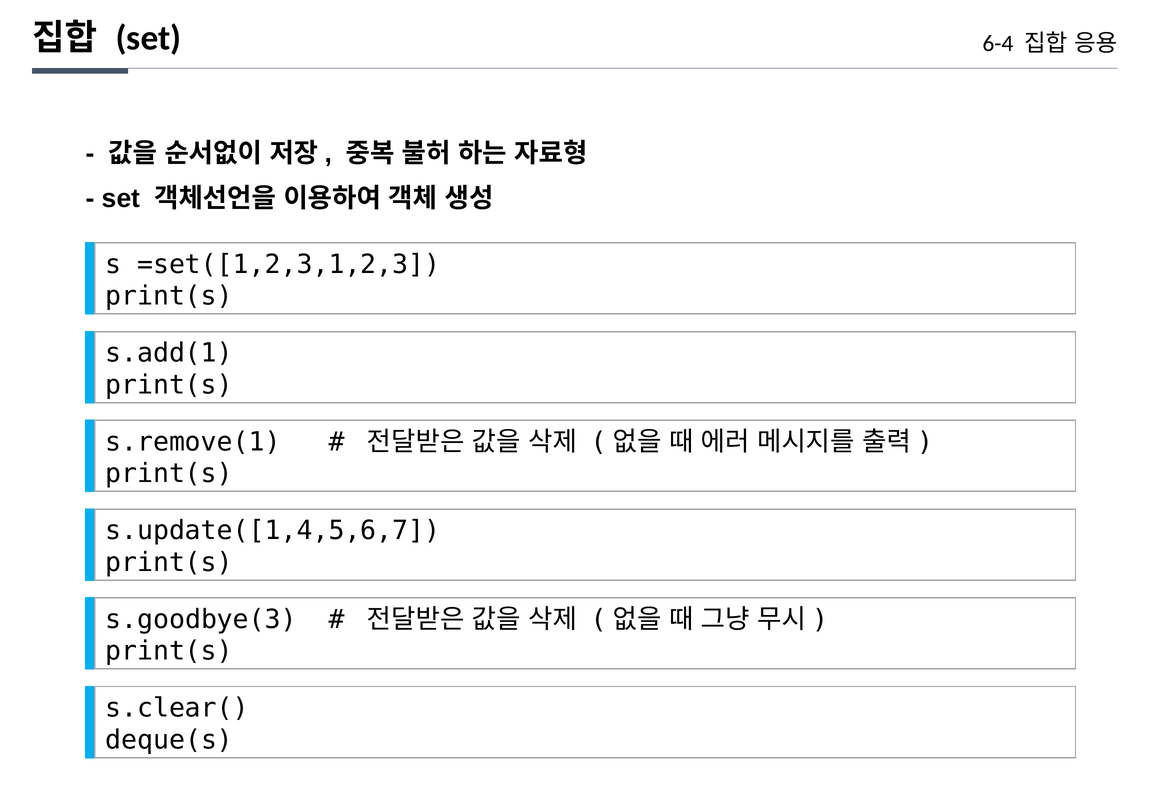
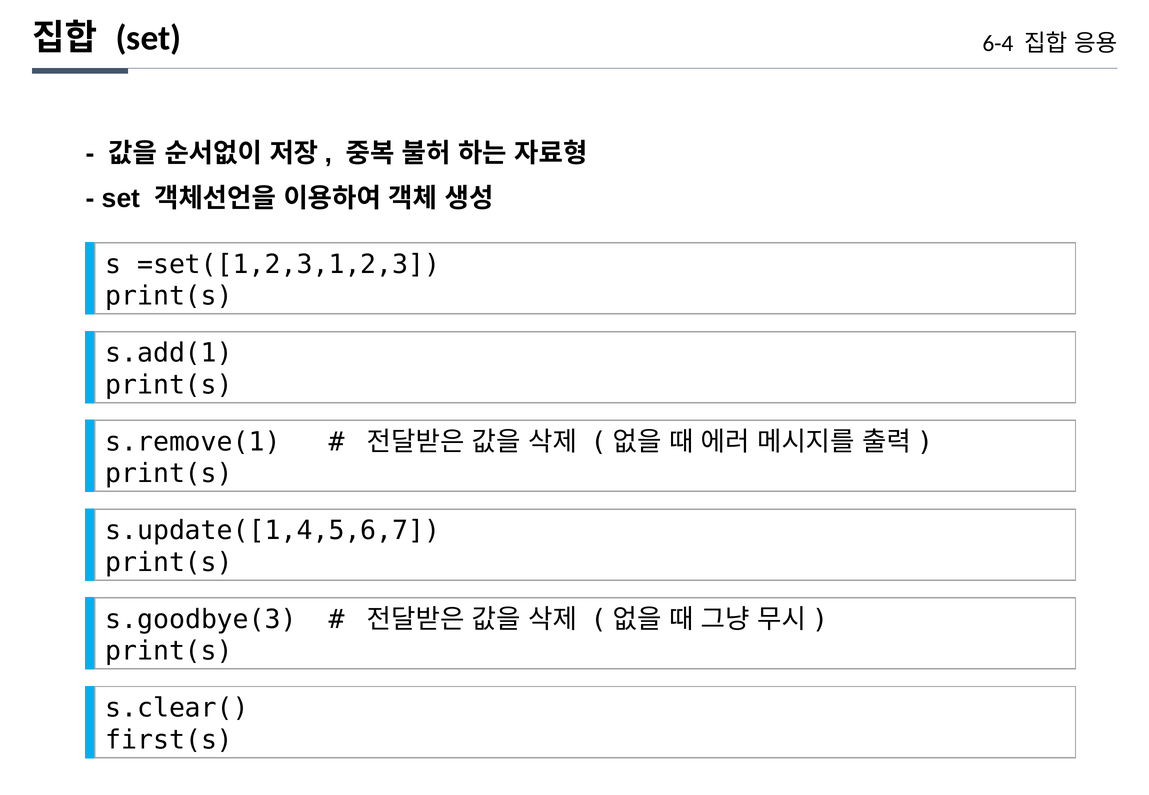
deque(s: deque(s -> first(s (169, 740)
